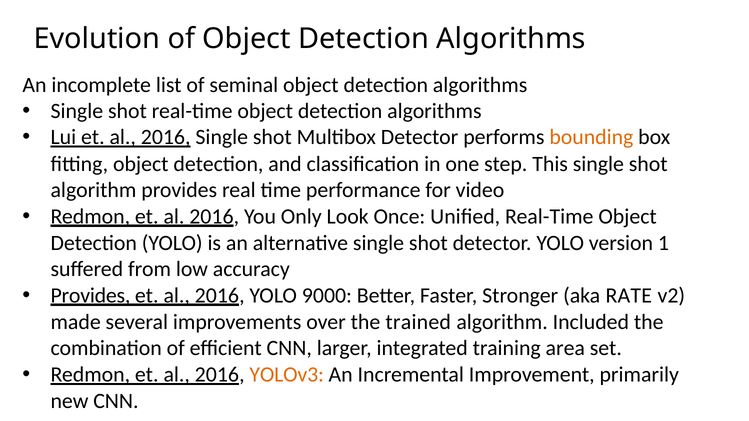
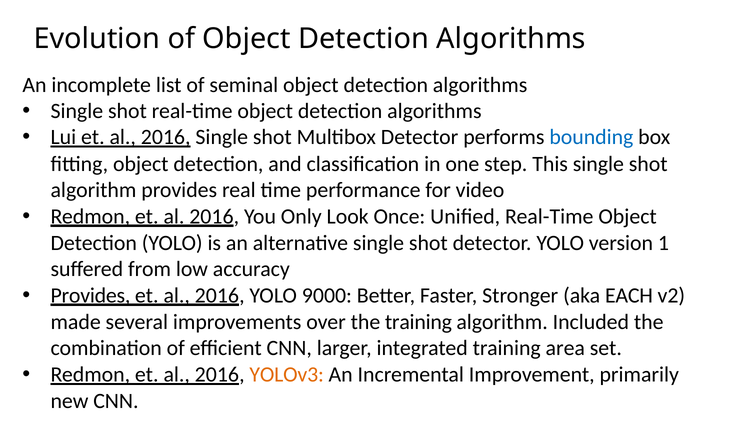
bounding colour: orange -> blue (591, 137)
RATE: RATE -> EACH (629, 296)
the trained: trained -> training (418, 322)
